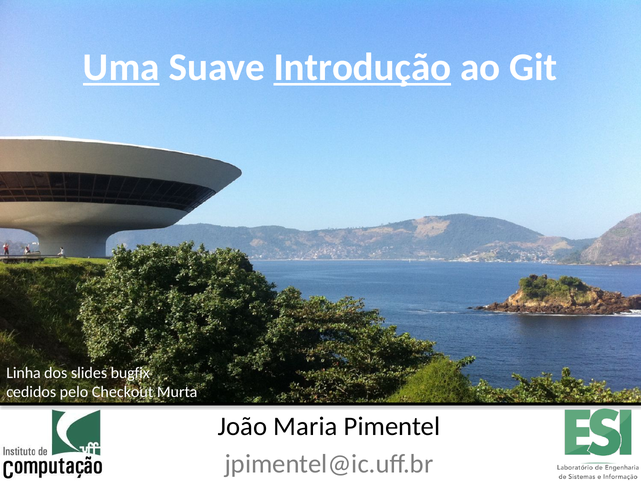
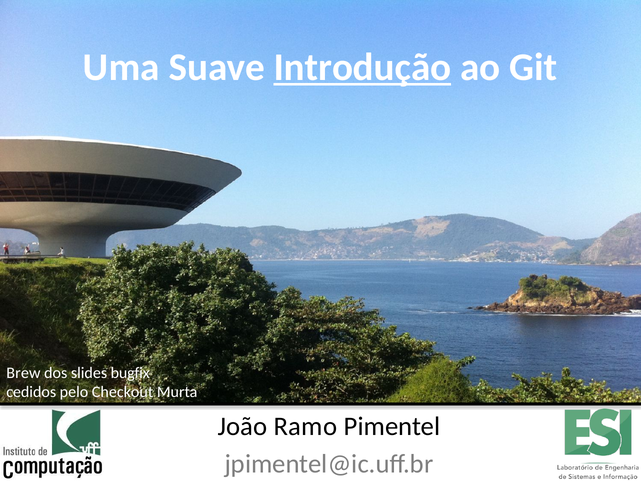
Uma underline: present -> none (121, 67)
Linha: Linha -> Brew (23, 373)
Maria: Maria -> Ramo (305, 426)
